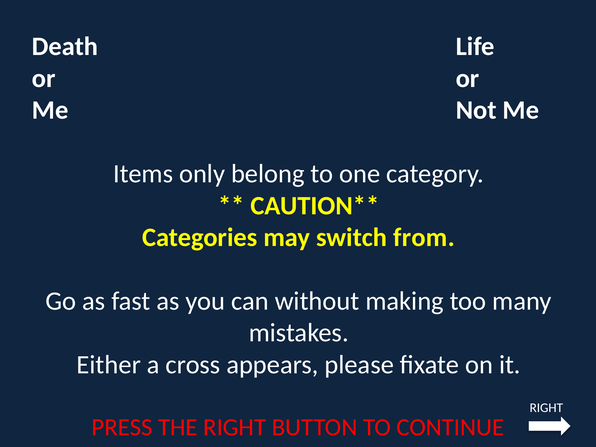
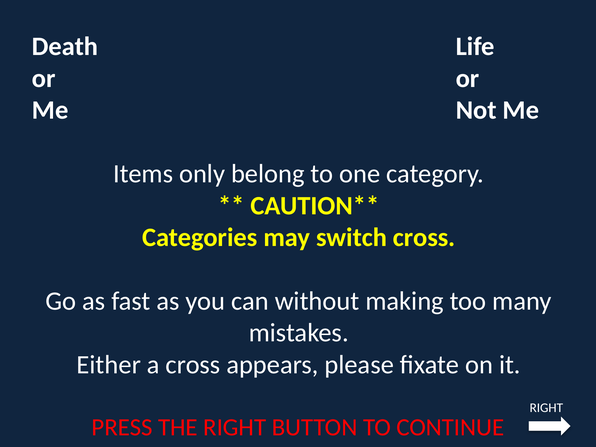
switch from: from -> cross (424, 237)
